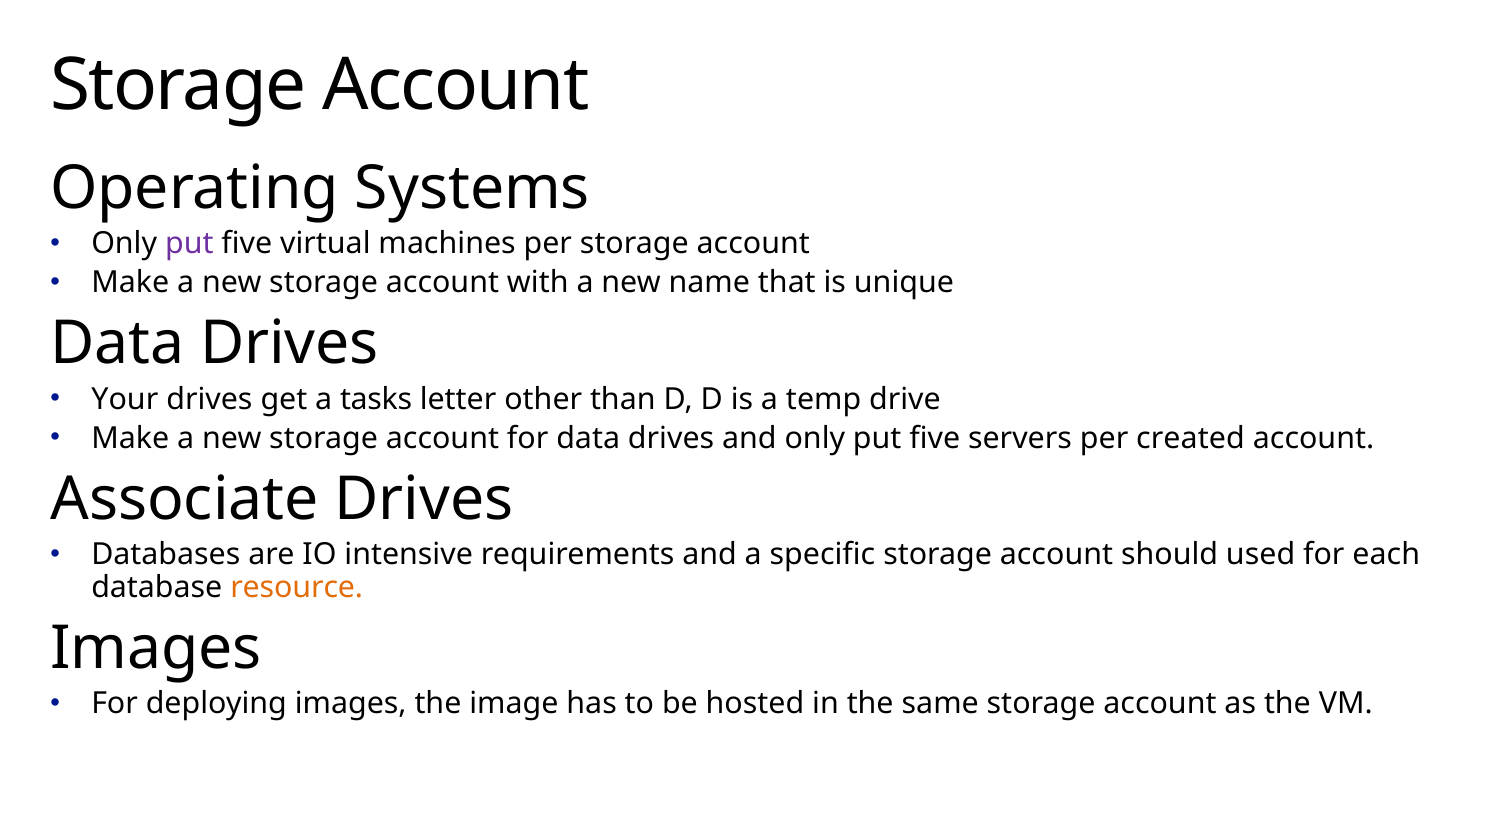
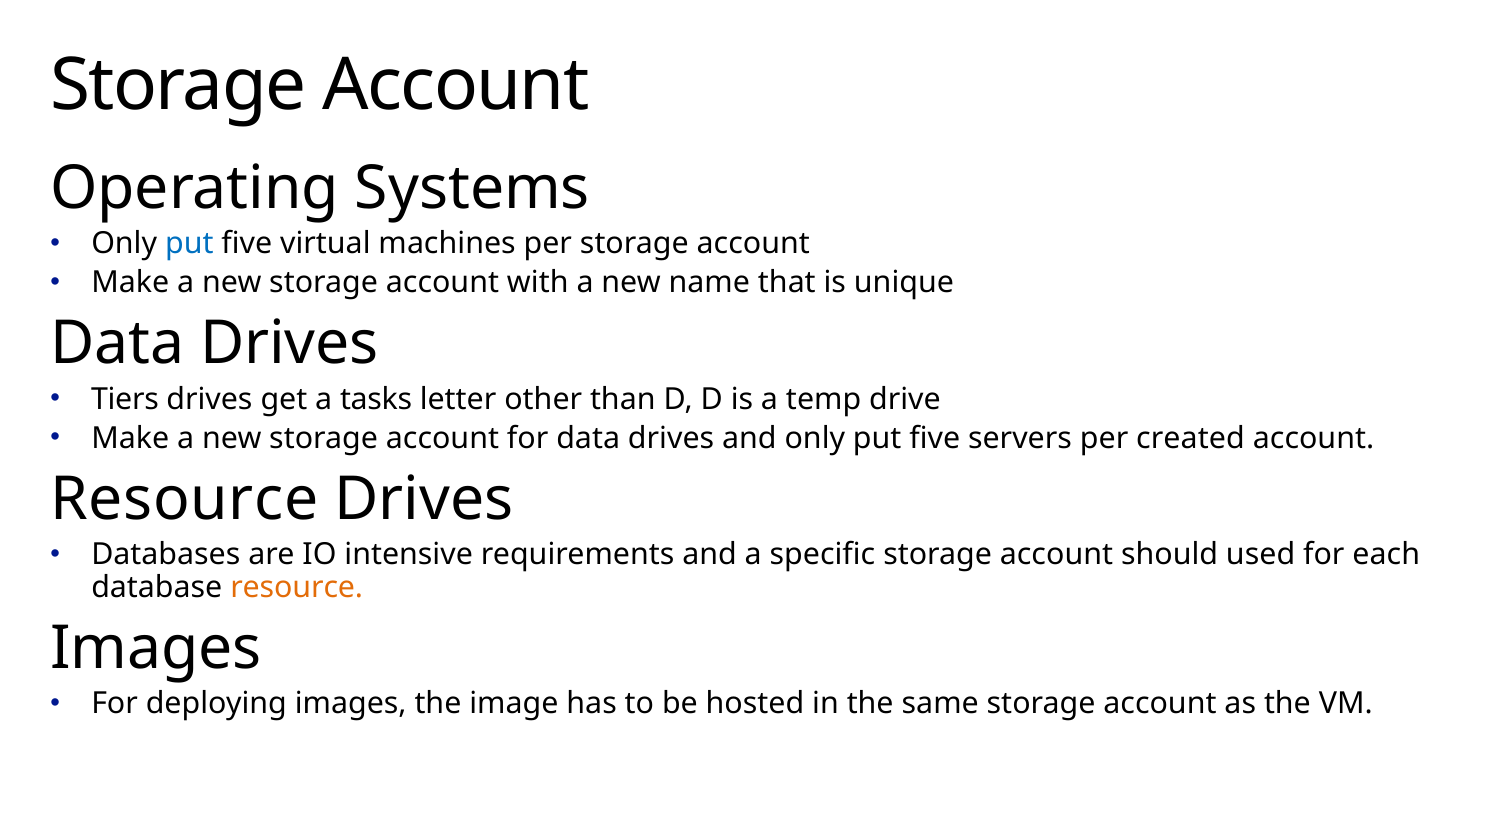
put colour: purple -> blue (189, 244)
Your: Your -> Tiers (125, 399)
Associate: Associate -> Resource (184, 499)
